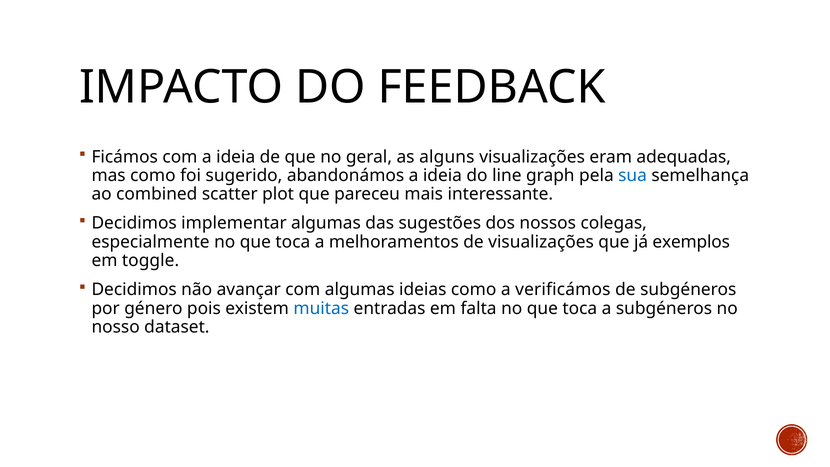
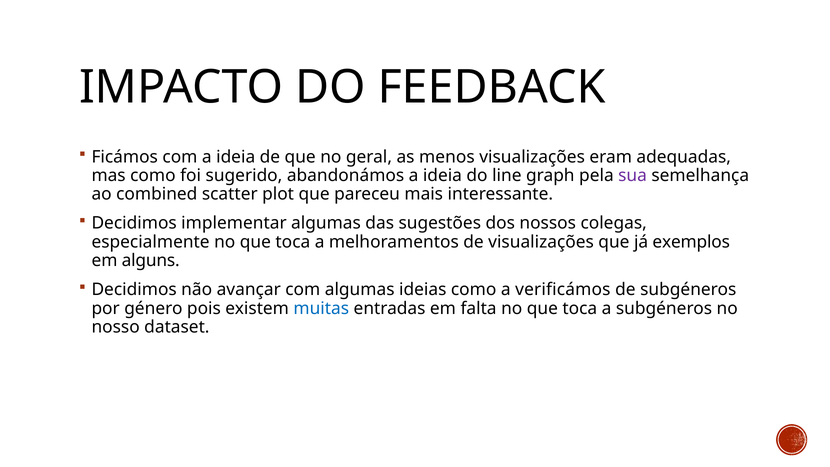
alguns: alguns -> menos (447, 157)
sua colour: blue -> purple (633, 175)
toggle: toggle -> alguns (151, 261)
